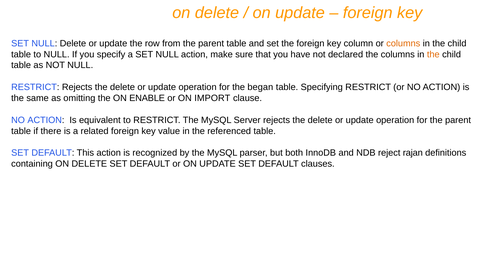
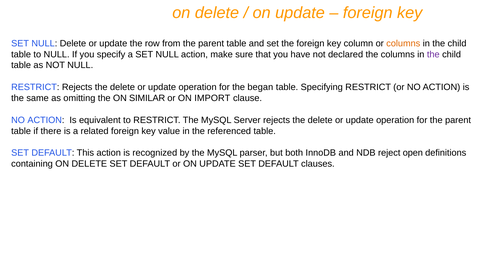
the colour: orange -> purple (433, 54)
ENABLE: ENABLE -> SIMILAR (147, 98)
rajan: rajan -> open (413, 153)
